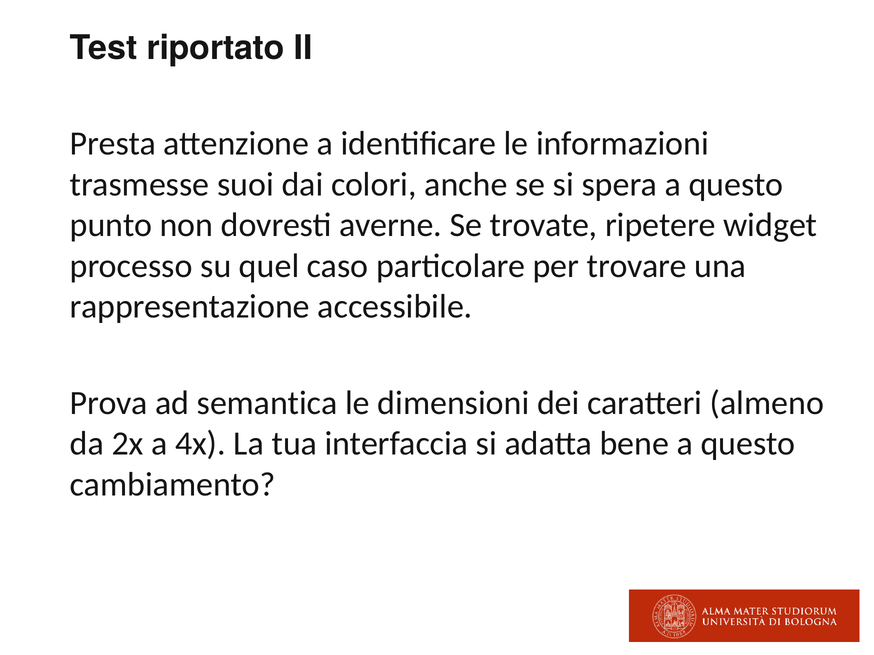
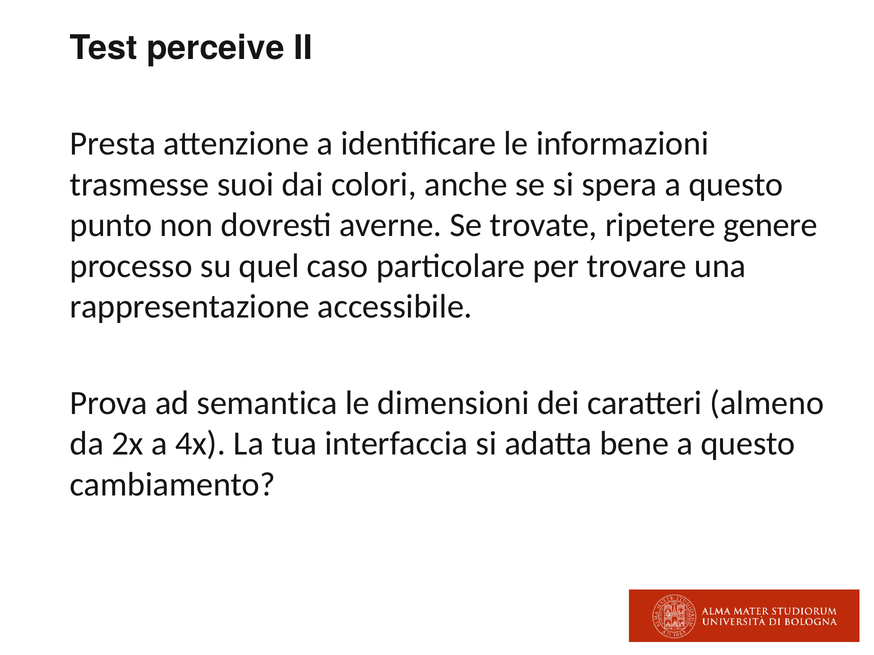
riportato: riportato -> perceive (216, 48)
widget: widget -> genere (770, 225)
